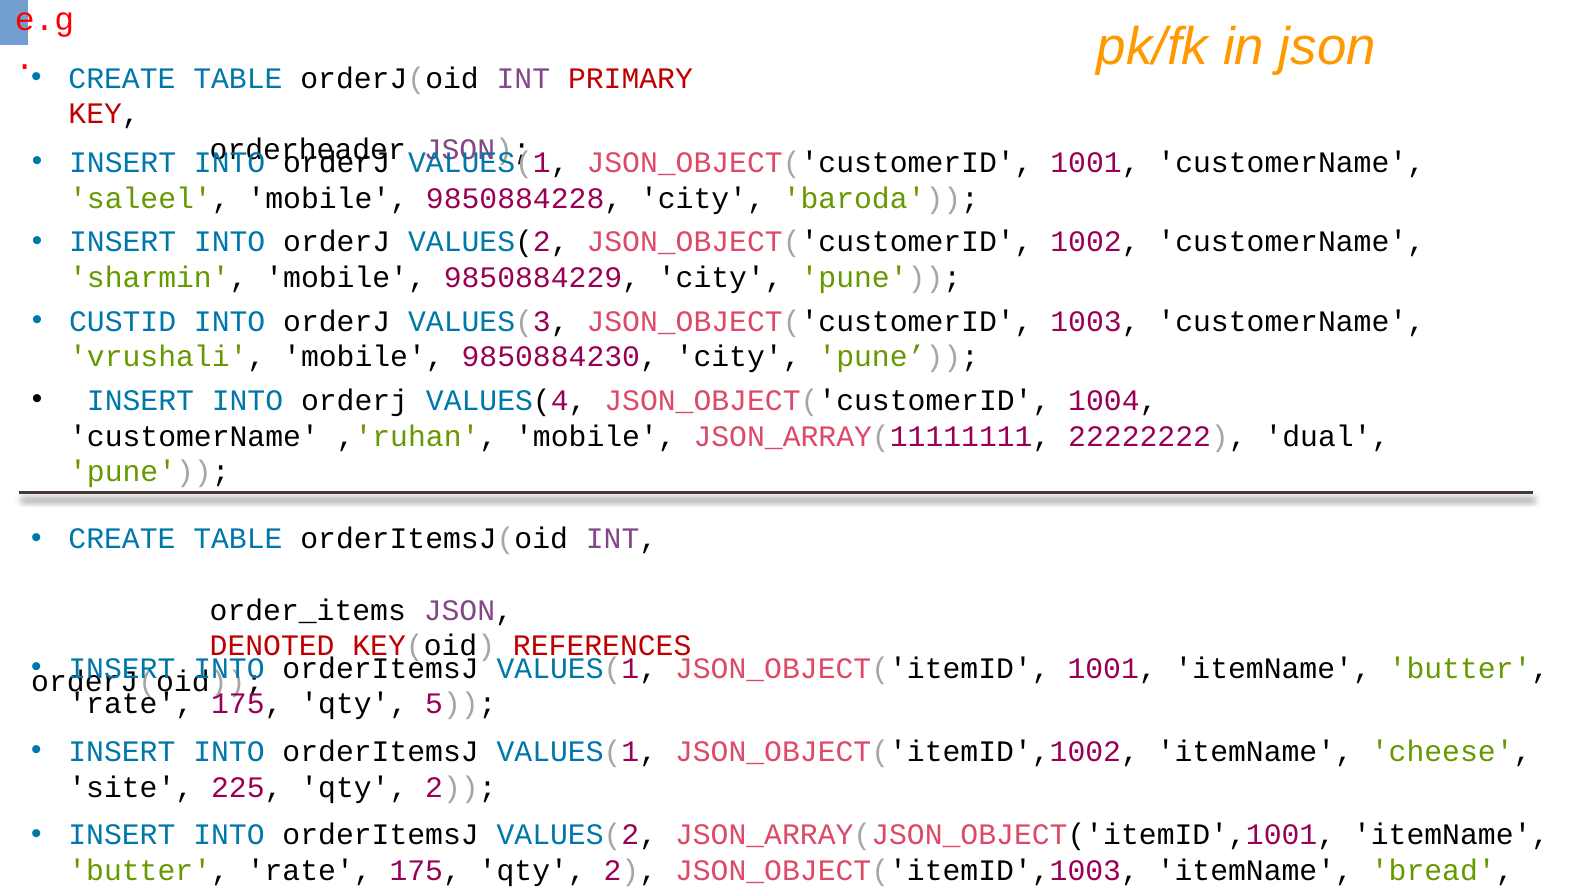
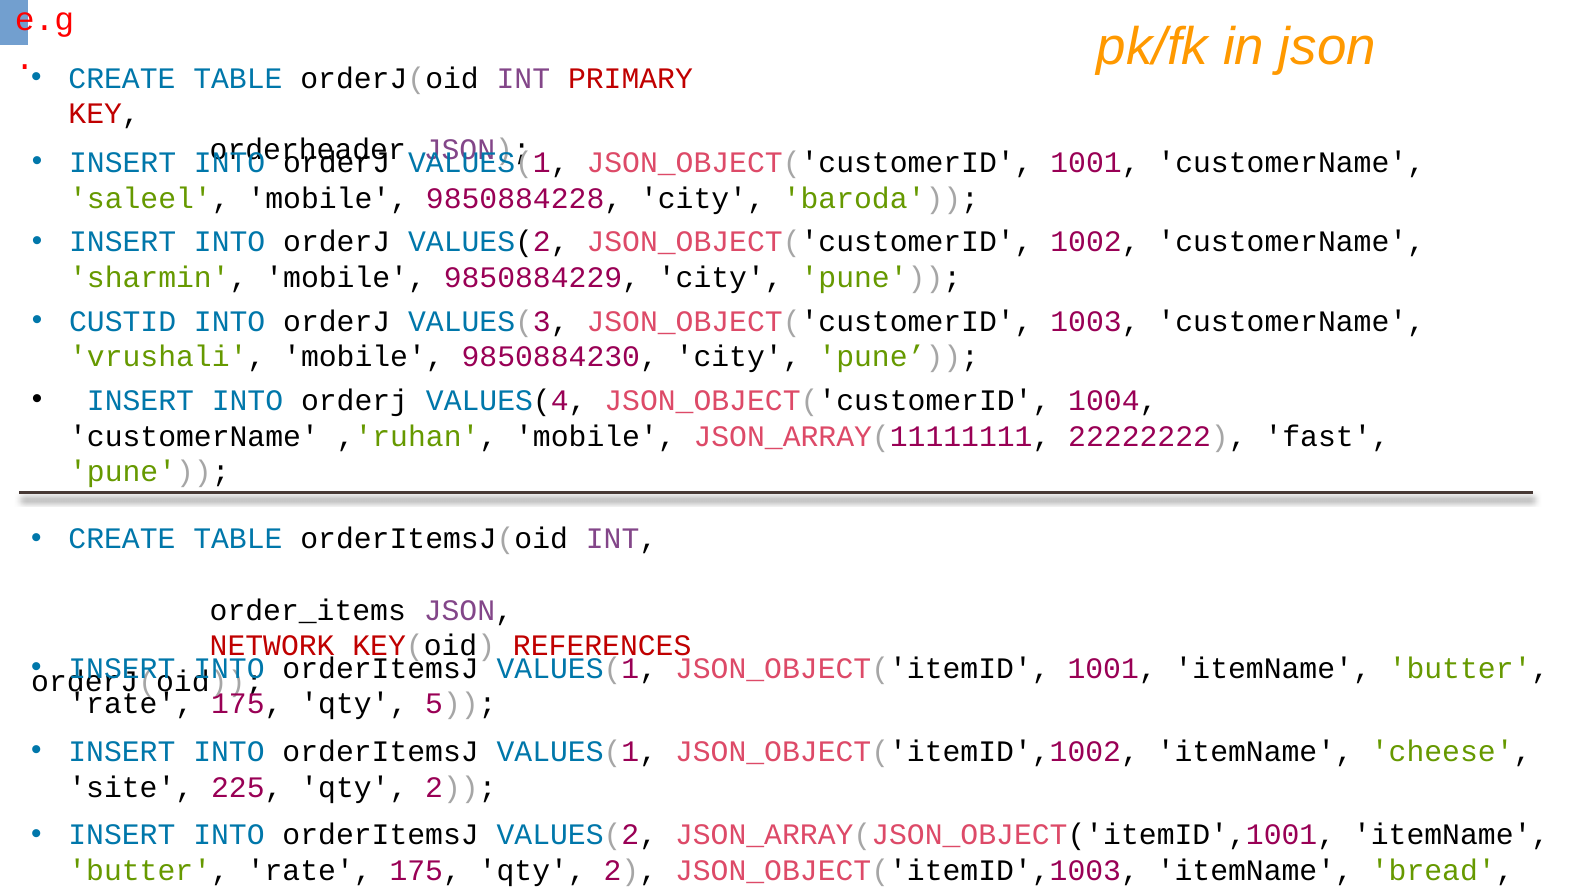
dual: dual -> fast (1327, 436)
DENOTED: DENOTED -> NETWORK (272, 646)
